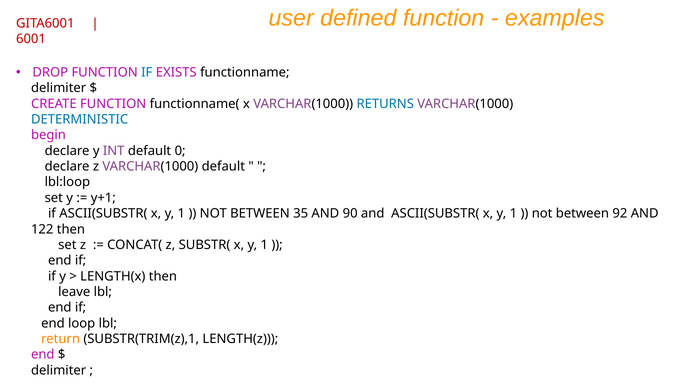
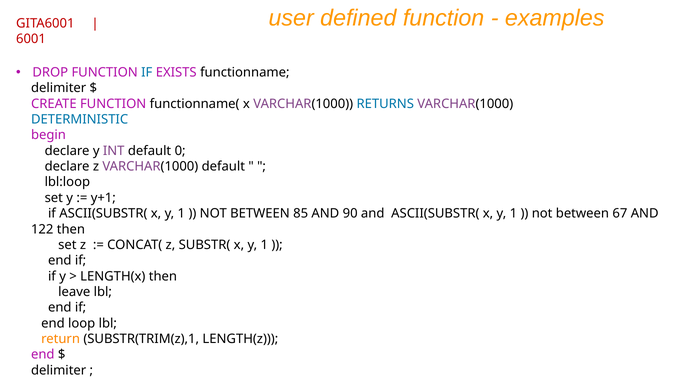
35: 35 -> 85 (301, 214)
92: 92 -> 67 (620, 214)
